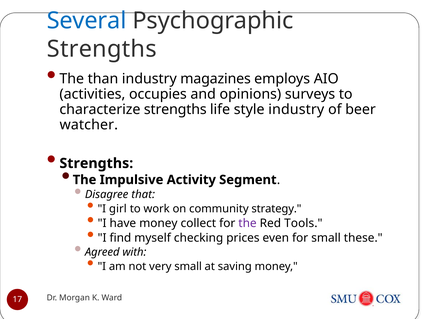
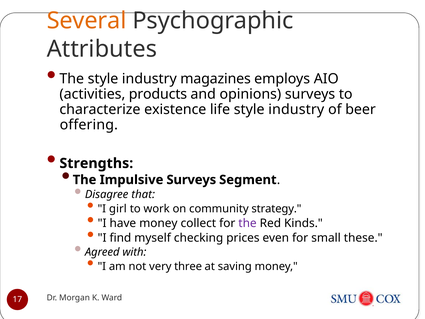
Several colour: blue -> orange (87, 21)
Strengths: Strengths -> Attributes (102, 49)
The than: than -> style (103, 79)
occupies: occupies -> products (158, 94)
characterize strengths: strengths -> existence (175, 109)
watcher: watcher -> offering (89, 125)
Impulsive Activity: Activity -> Surveys (191, 180)
Tools: Tools -> Kinds (303, 223)
very small: small -> three (188, 266)
